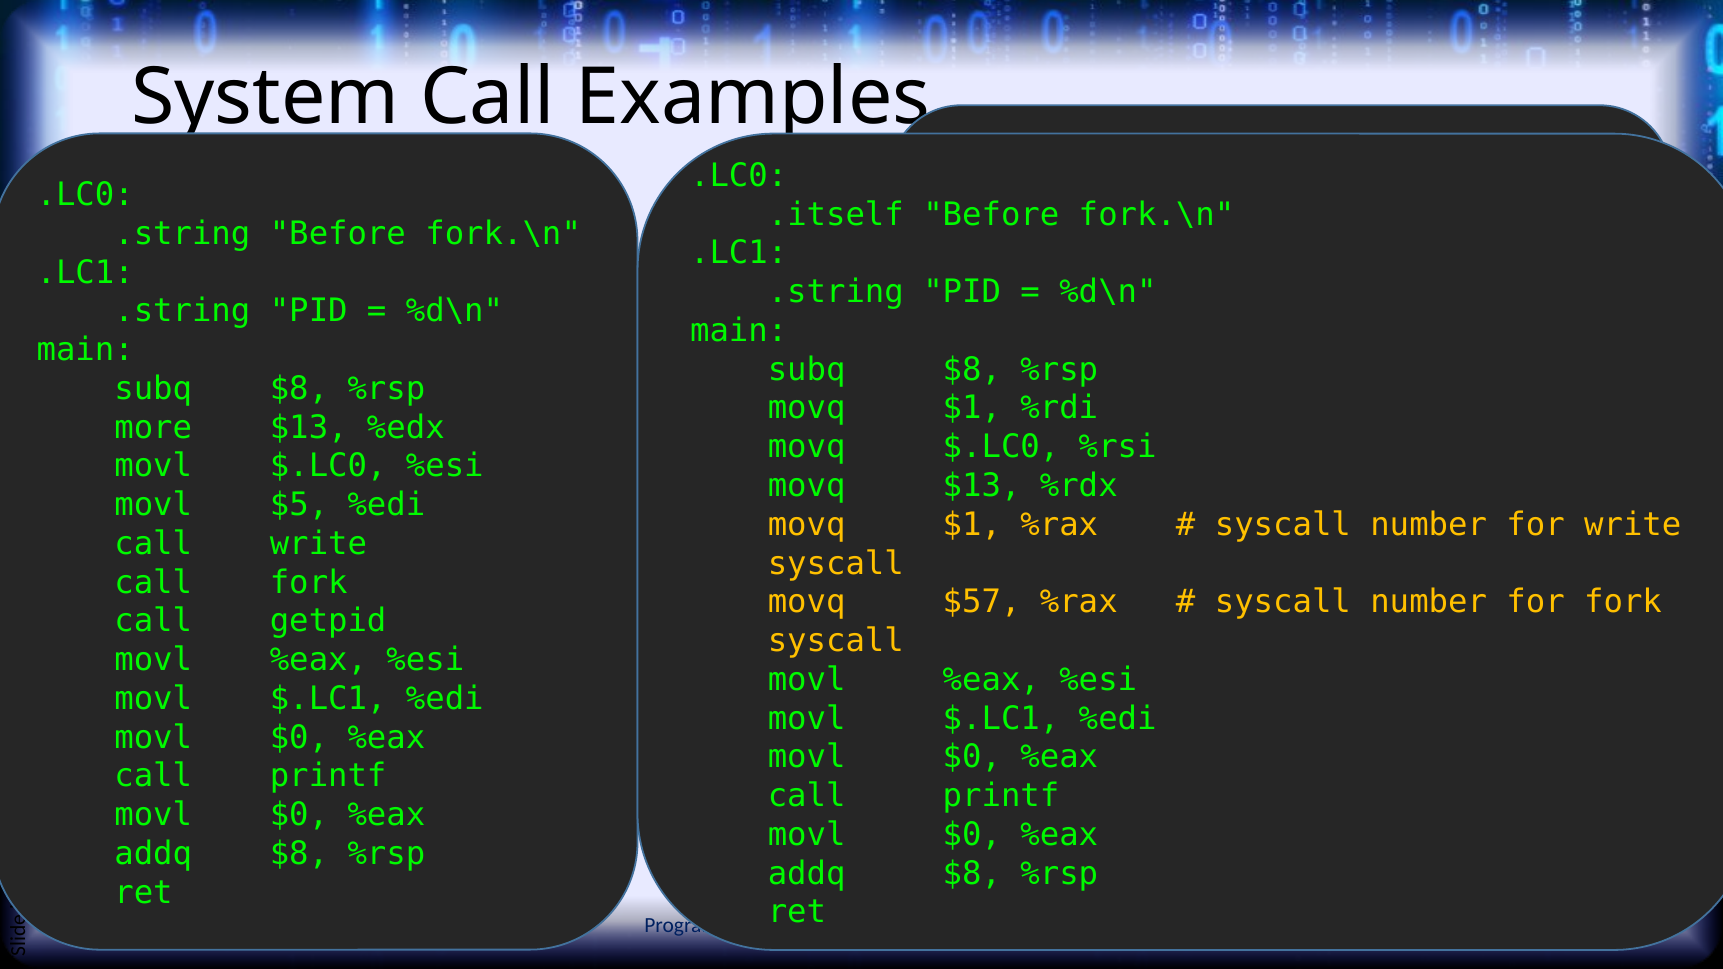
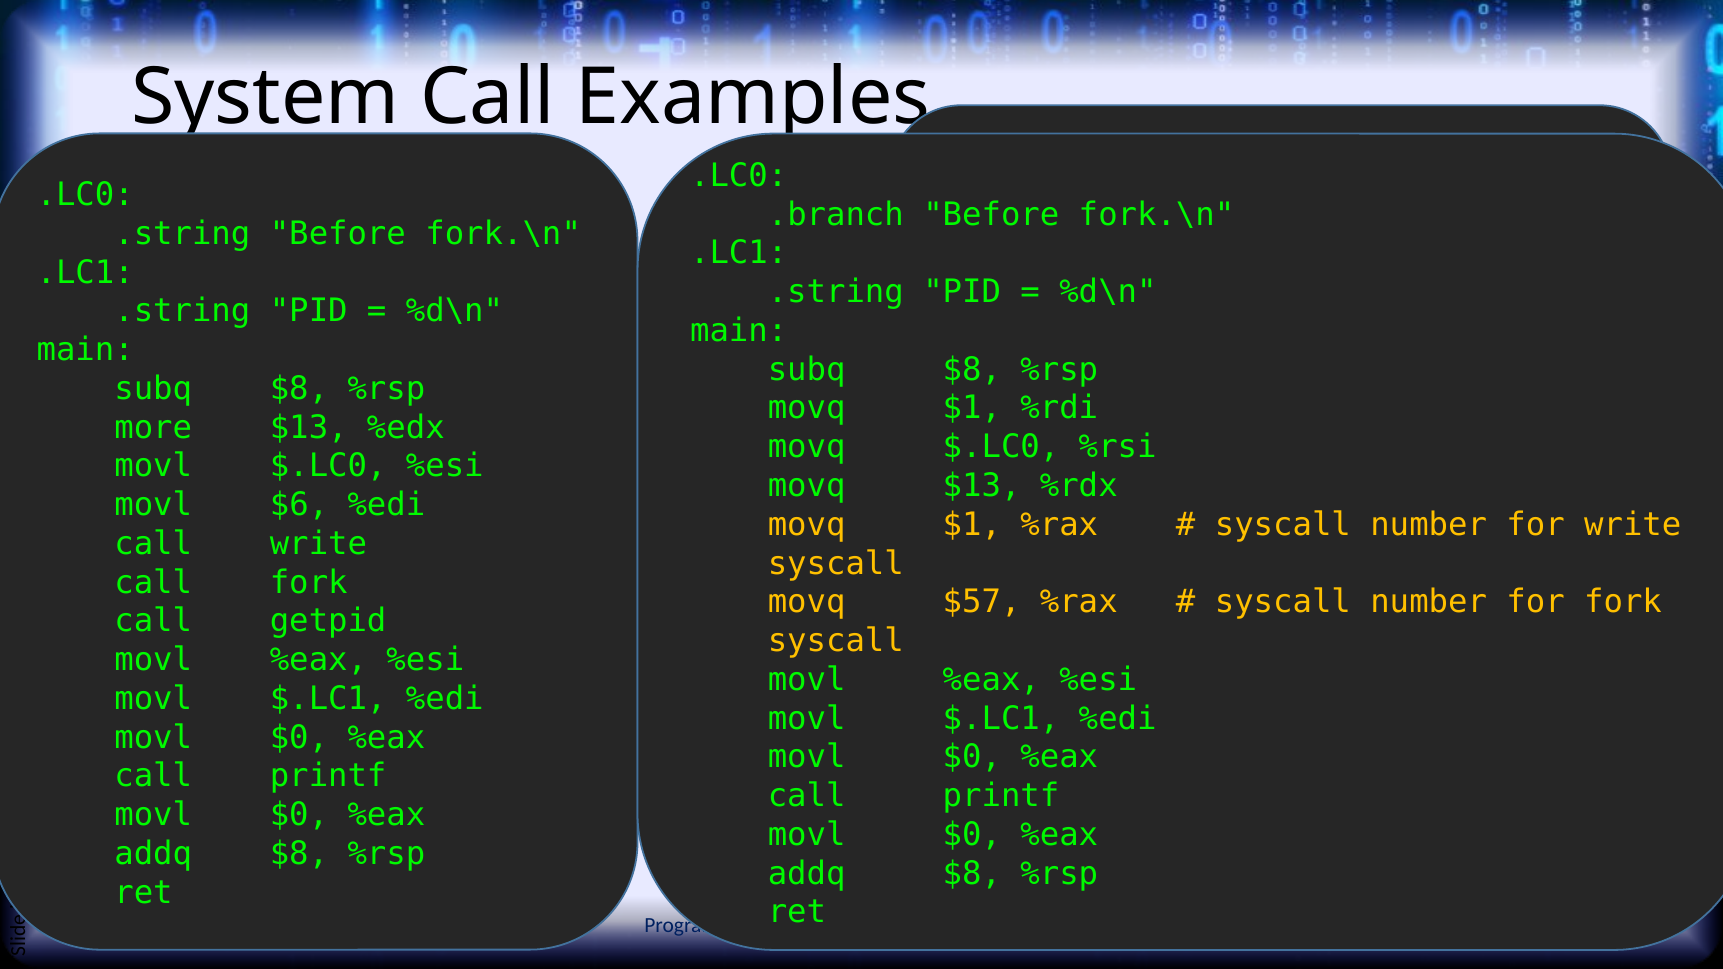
.itself: .itself -> .branch (836, 215)
$5: $5 -> $6 (299, 505)
